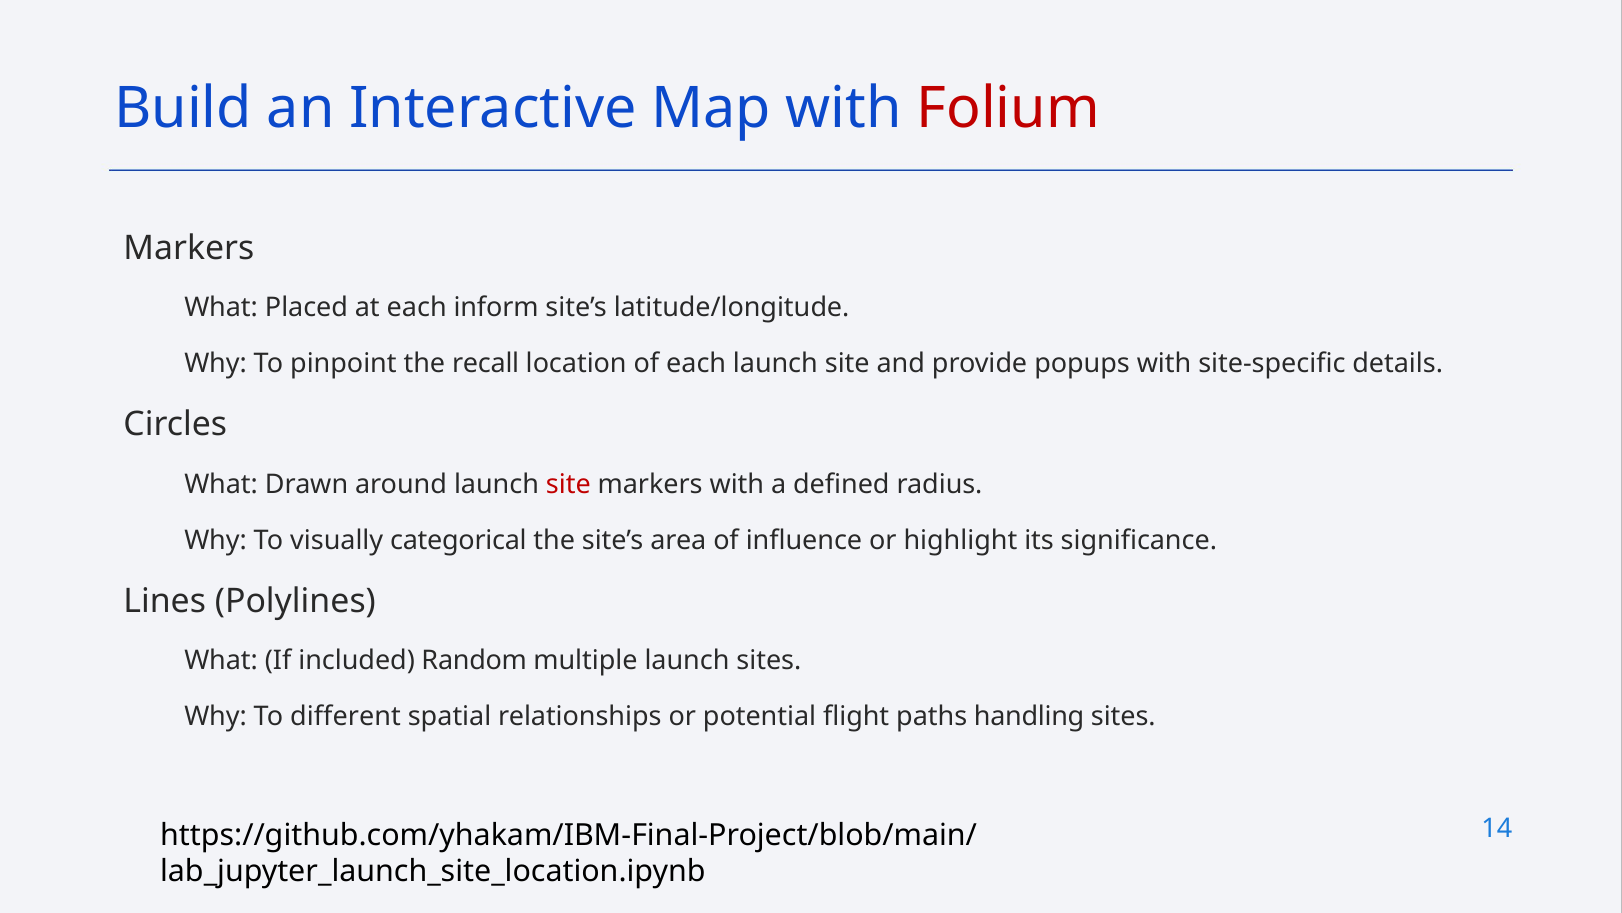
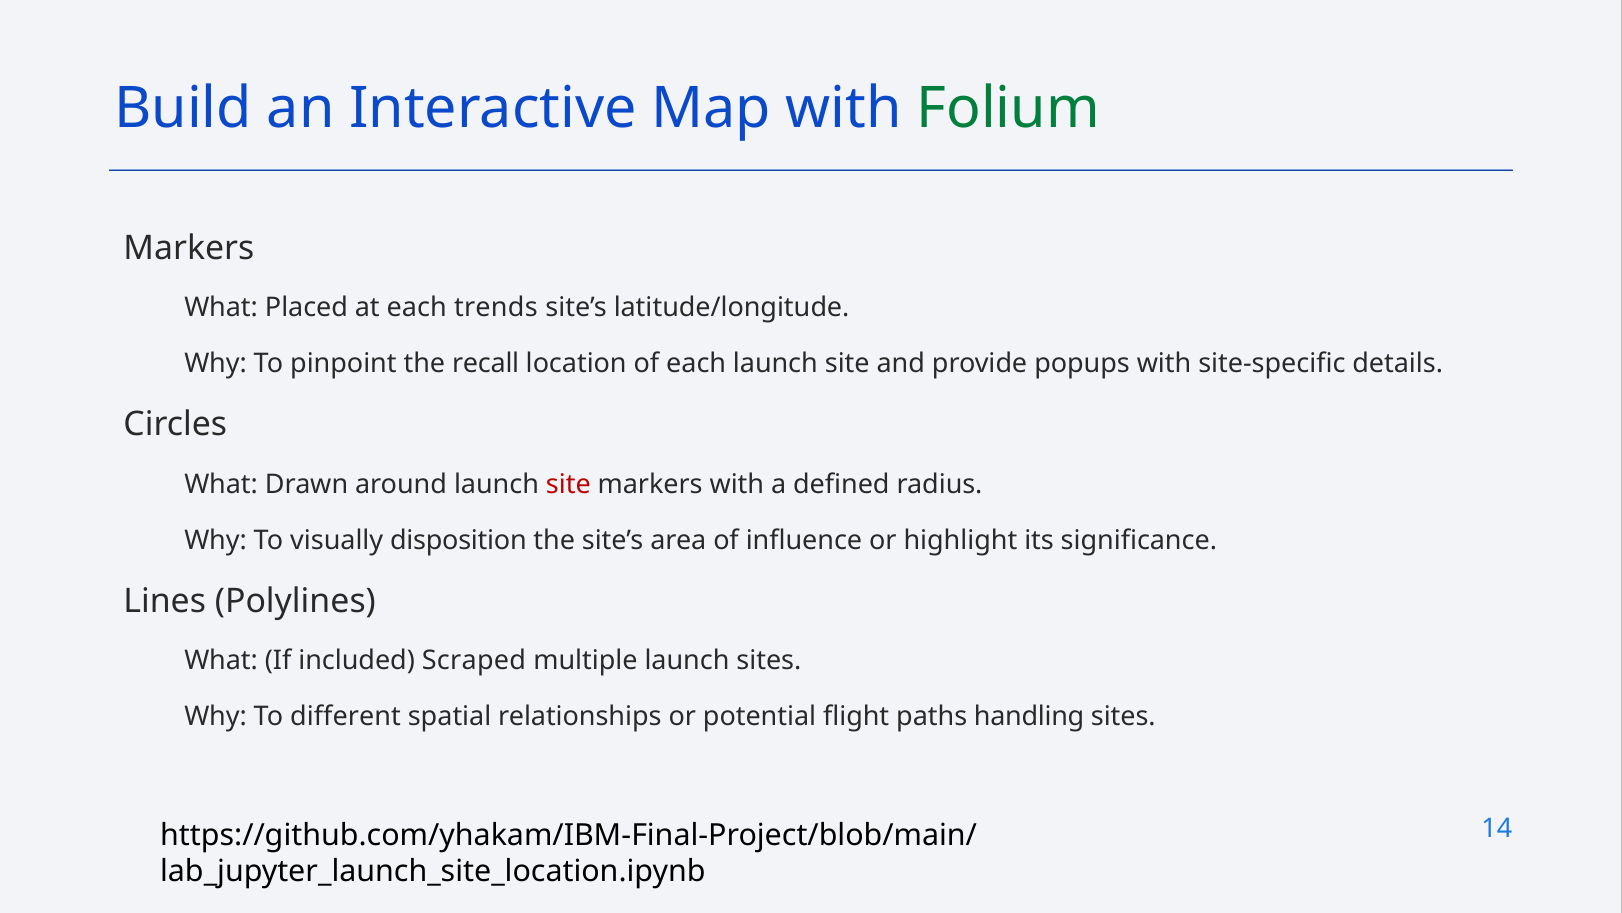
Folium colour: red -> green (1008, 108)
inform: inform -> trends (496, 308)
categorical: categorical -> disposition (458, 540)
Random: Random -> Scraped (474, 660)
